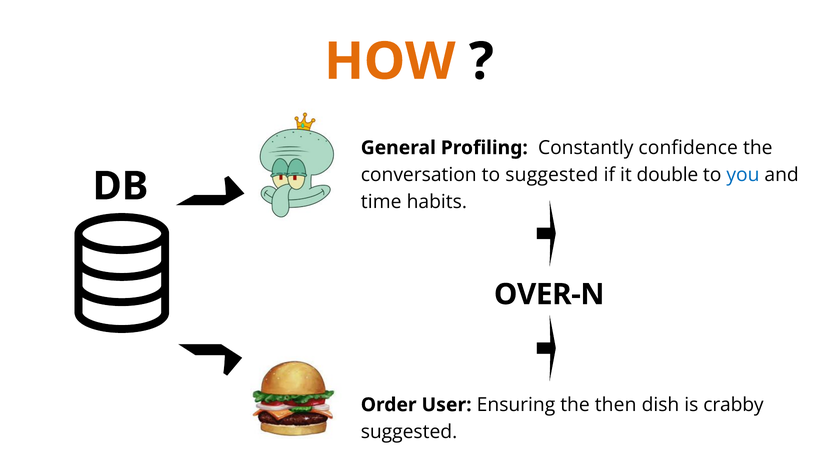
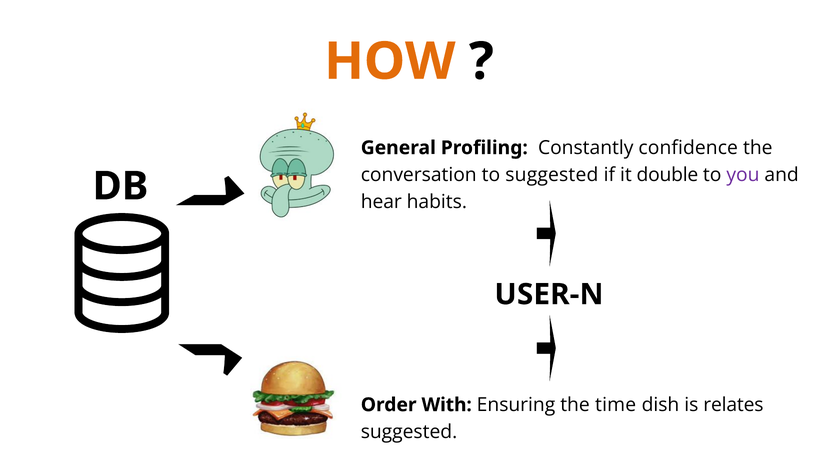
you colour: blue -> purple (743, 175)
time: time -> hear (381, 202)
OVER-N: OVER-N -> USER-N (549, 295)
User: User -> With (447, 405)
then: then -> time (616, 405)
crabby: crabby -> relates (733, 405)
